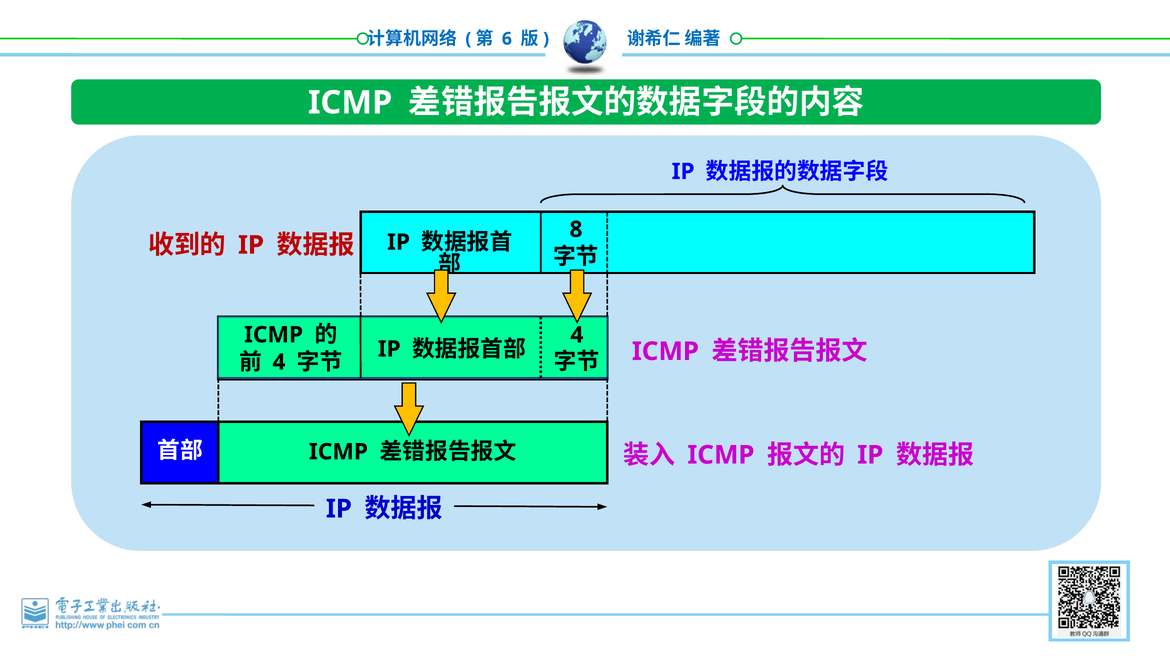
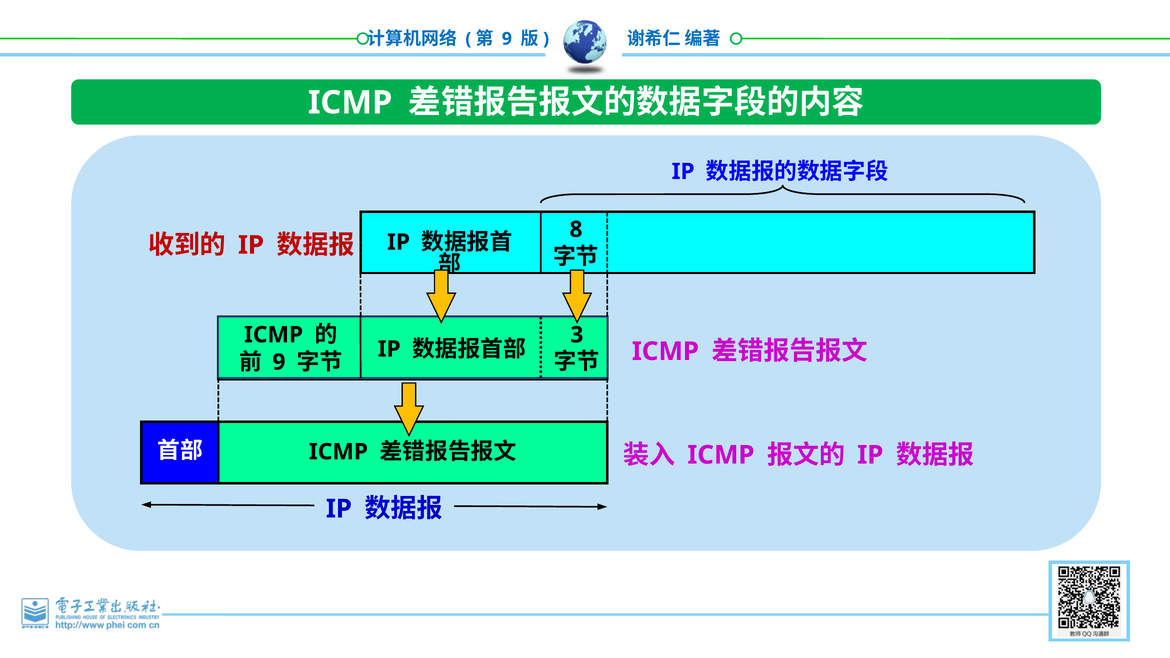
6: 6 -> 9 (507, 39)
4: 4 -> 3 (577, 335)
4: 4 -> 9 (279, 362)
